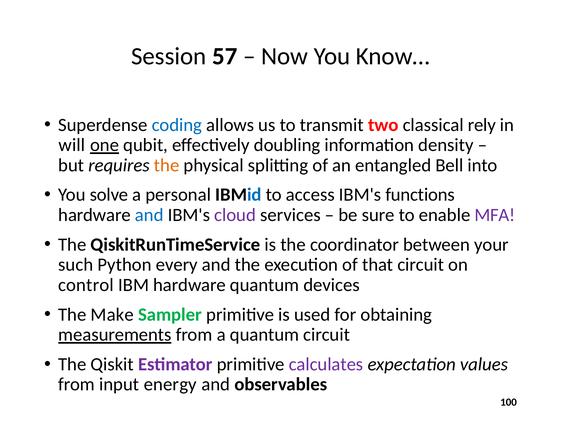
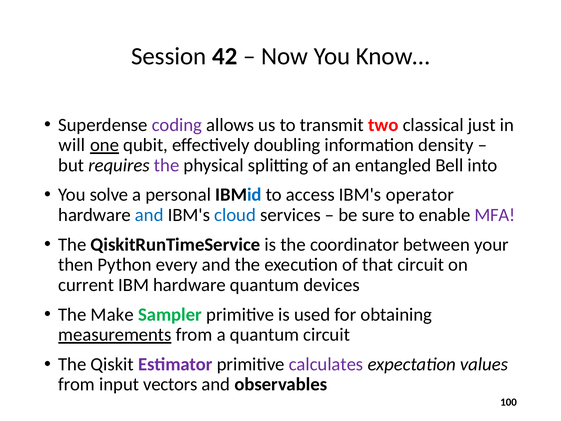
57: 57 -> 42 (225, 56)
coding colour: blue -> purple (177, 125)
rely: rely -> just (482, 125)
the colour: orange -> purple (167, 165)
functions: functions -> operator (420, 195)
cloud colour: purple -> blue (235, 215)
such: such -> then (76, 265)
control: control -> current (86, 285)
energy: energy -> vectors (170, 384)
